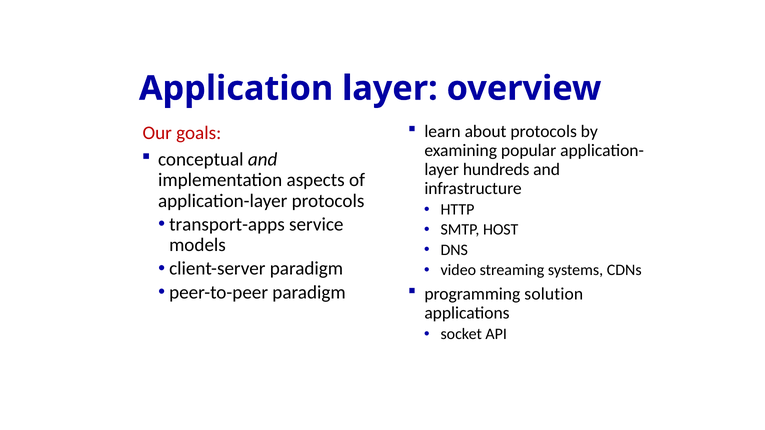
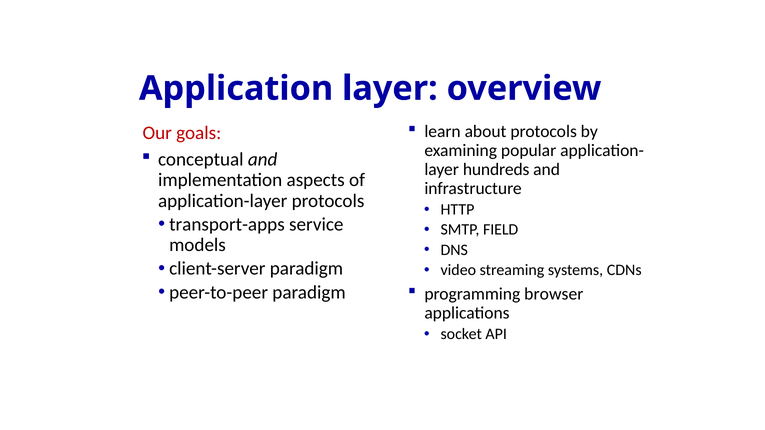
HOST: HOST -> FIELD (501, 230)
solution: solution -> browser (554, 294)
